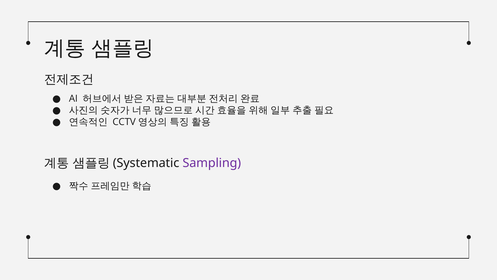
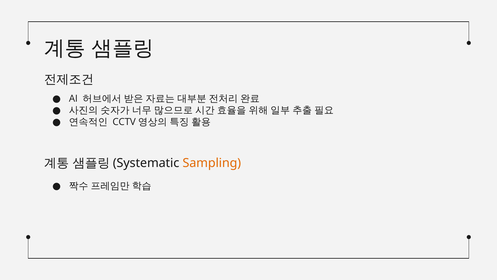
Sampling colour: purple -> orange (212, 163)
